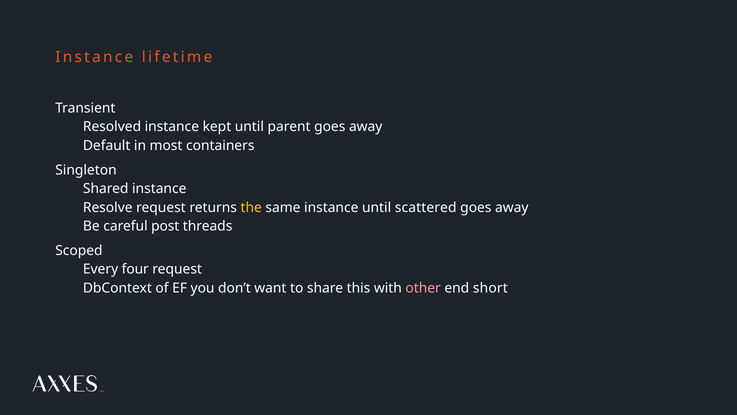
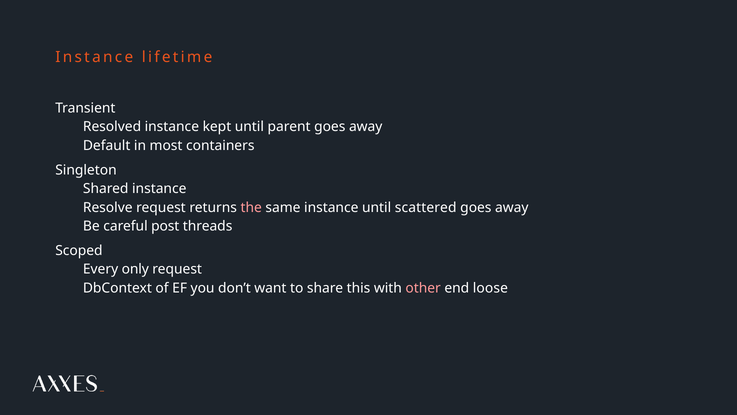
the colour: yellow -> pink (251, 207)
four: four -> only (135, 269)
short: short -> loose (490, 288)
